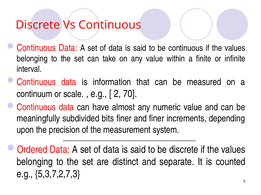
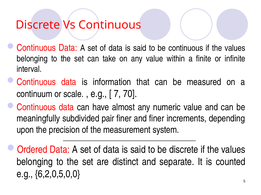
2: 2 -> 7 (117, 94)
bits: bits -> pair (108, 119)
5,3,7,2,7,3: 5,3,7,2,7,3 -> 6,2,0,5,0,0 (58, 175)
